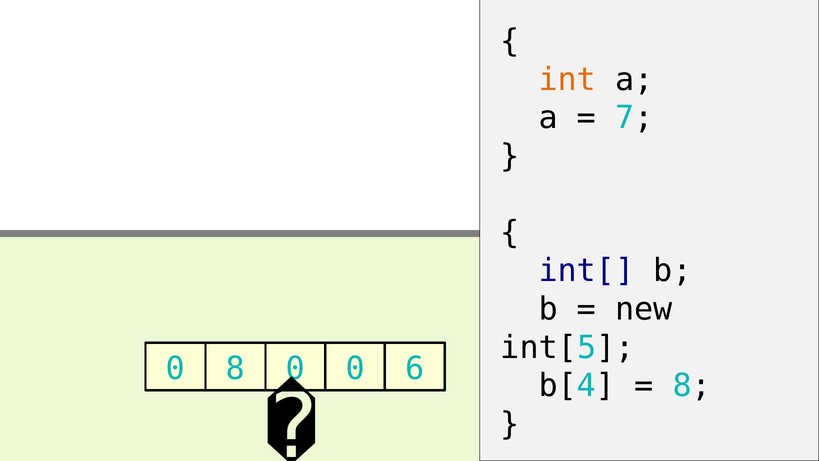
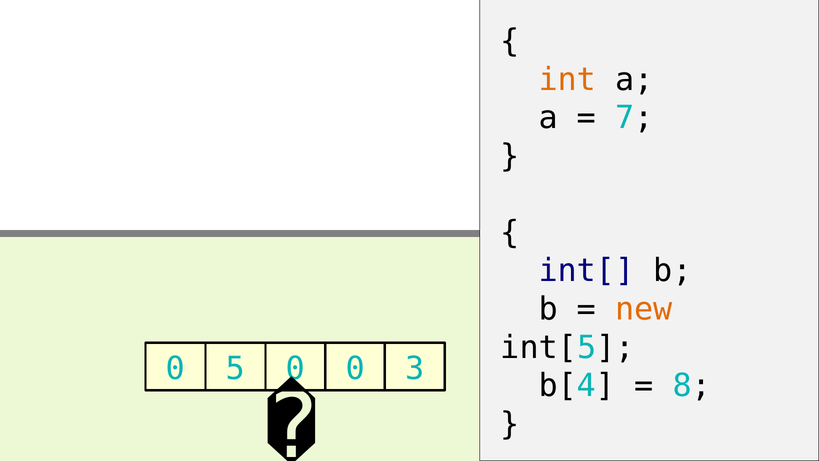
new colour: black -> orange (644, 309)
0 8: 8 -> 5 (235, 368)
6: 6 -> 3 (415, 368)
